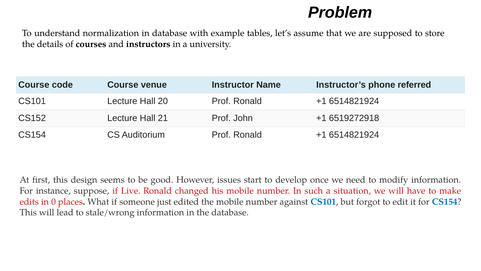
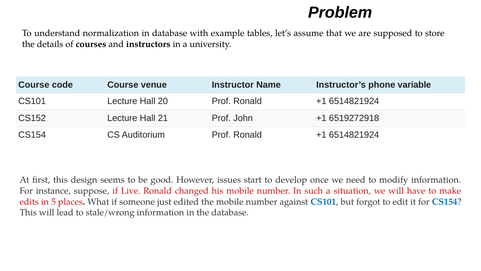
referred: referred -> variable (414, 85)
0: 0 -> 5 (54, 201)
